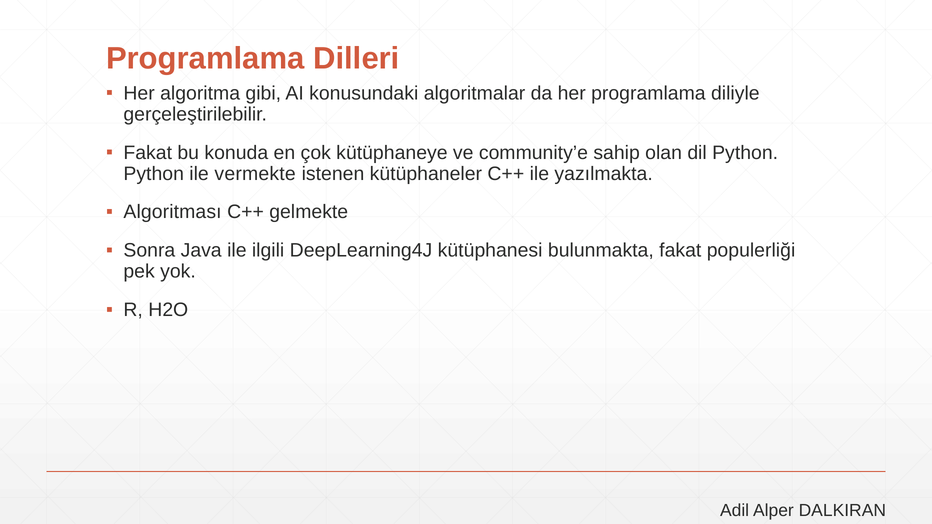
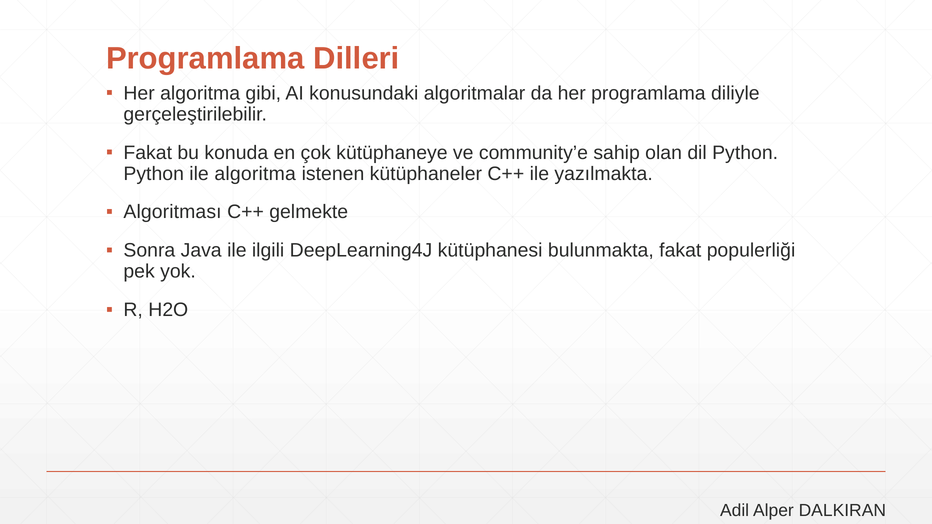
ile vermekte: vermekte -> algoritma (255, 174)
